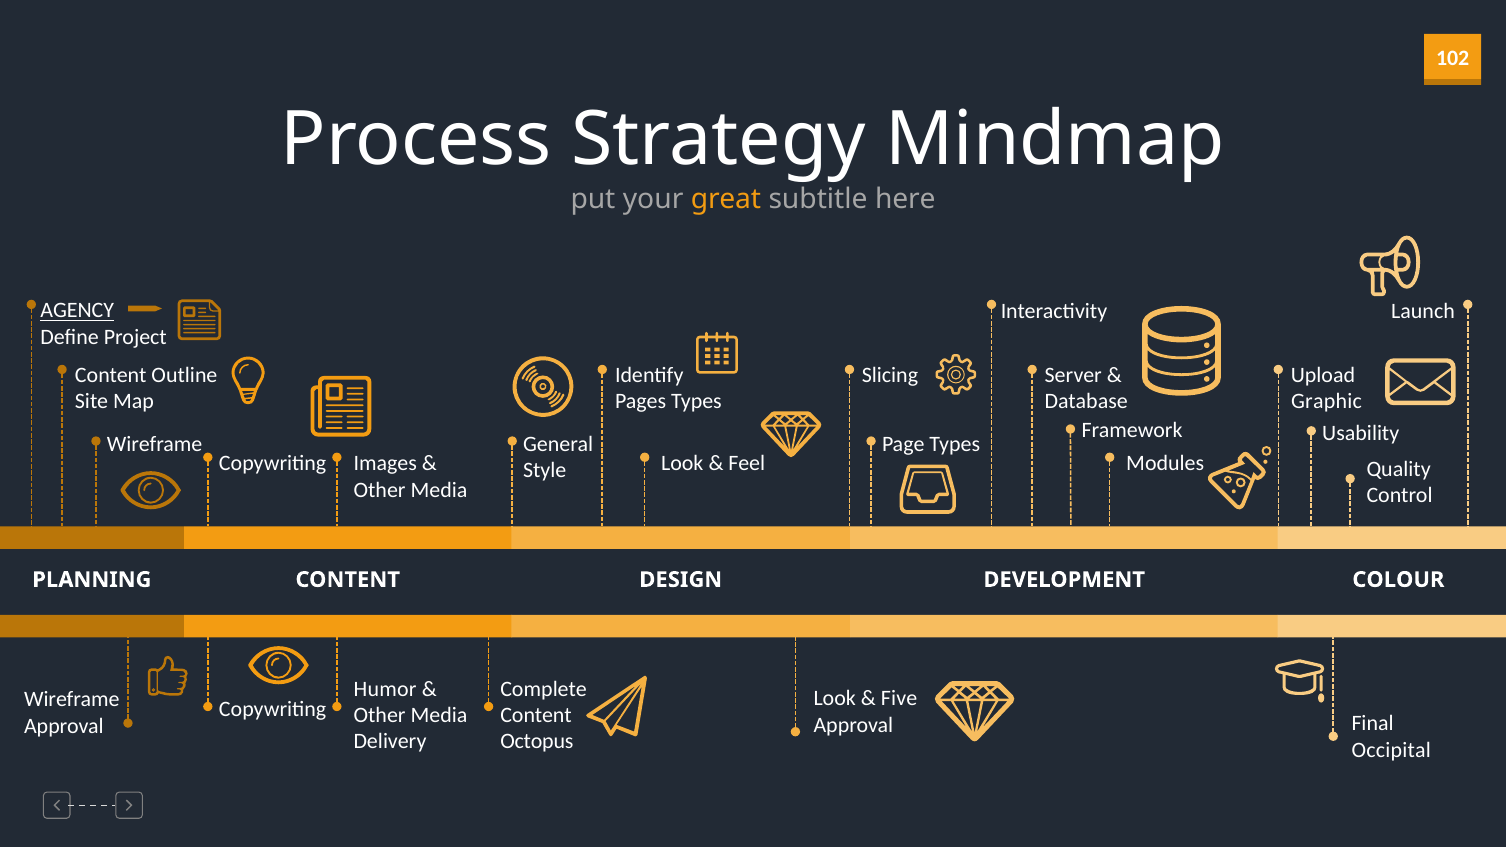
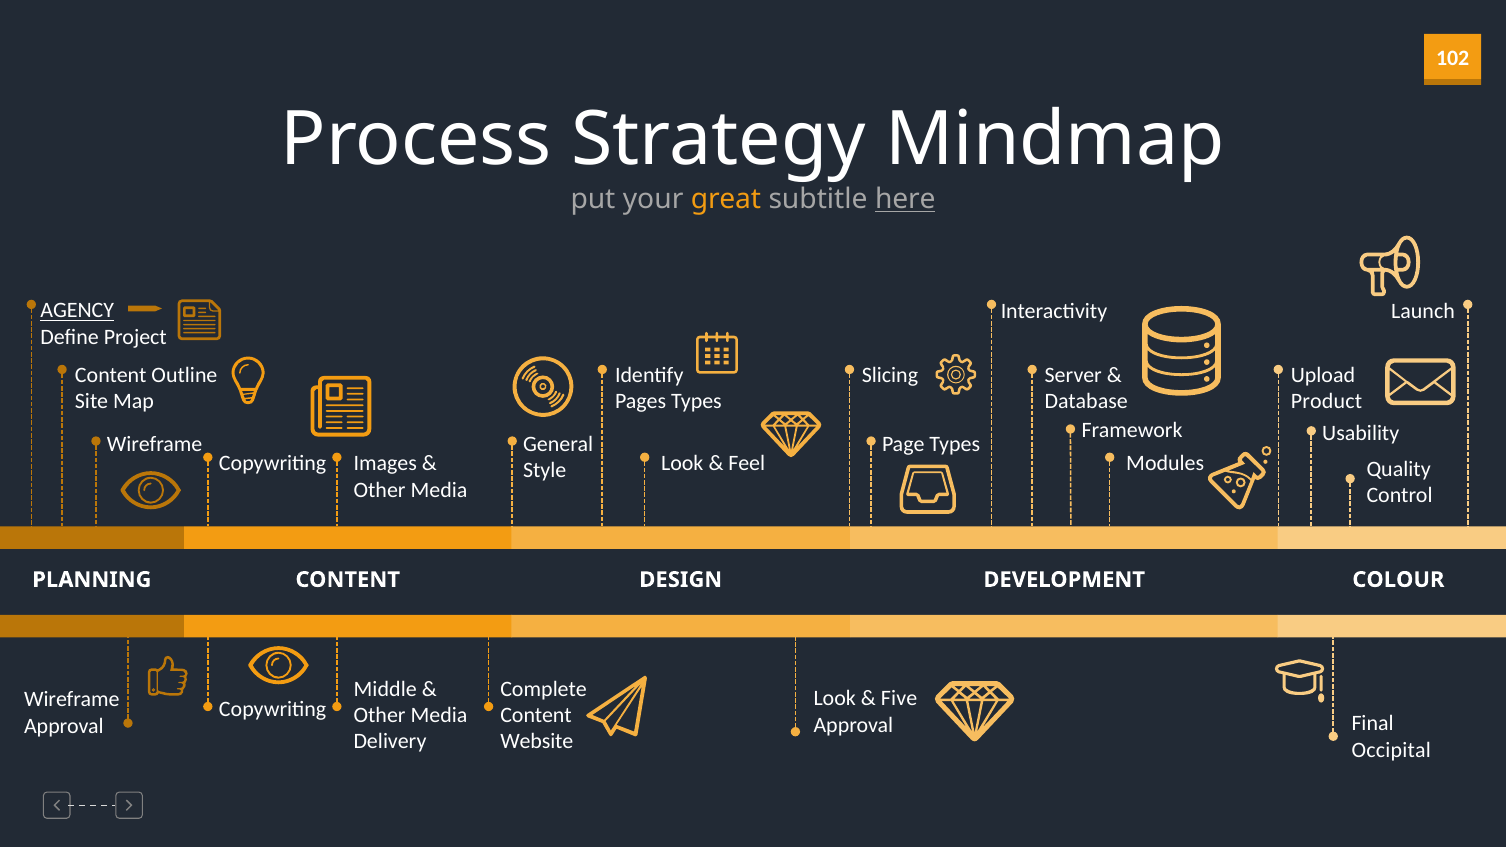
here underline: none -> present (905, 200)
Graphic: Graphic -> Product (1326, 401)
Humor: Humor -> Middle (385, 689)
Octopus: Octopus -> Website (537, 742)
